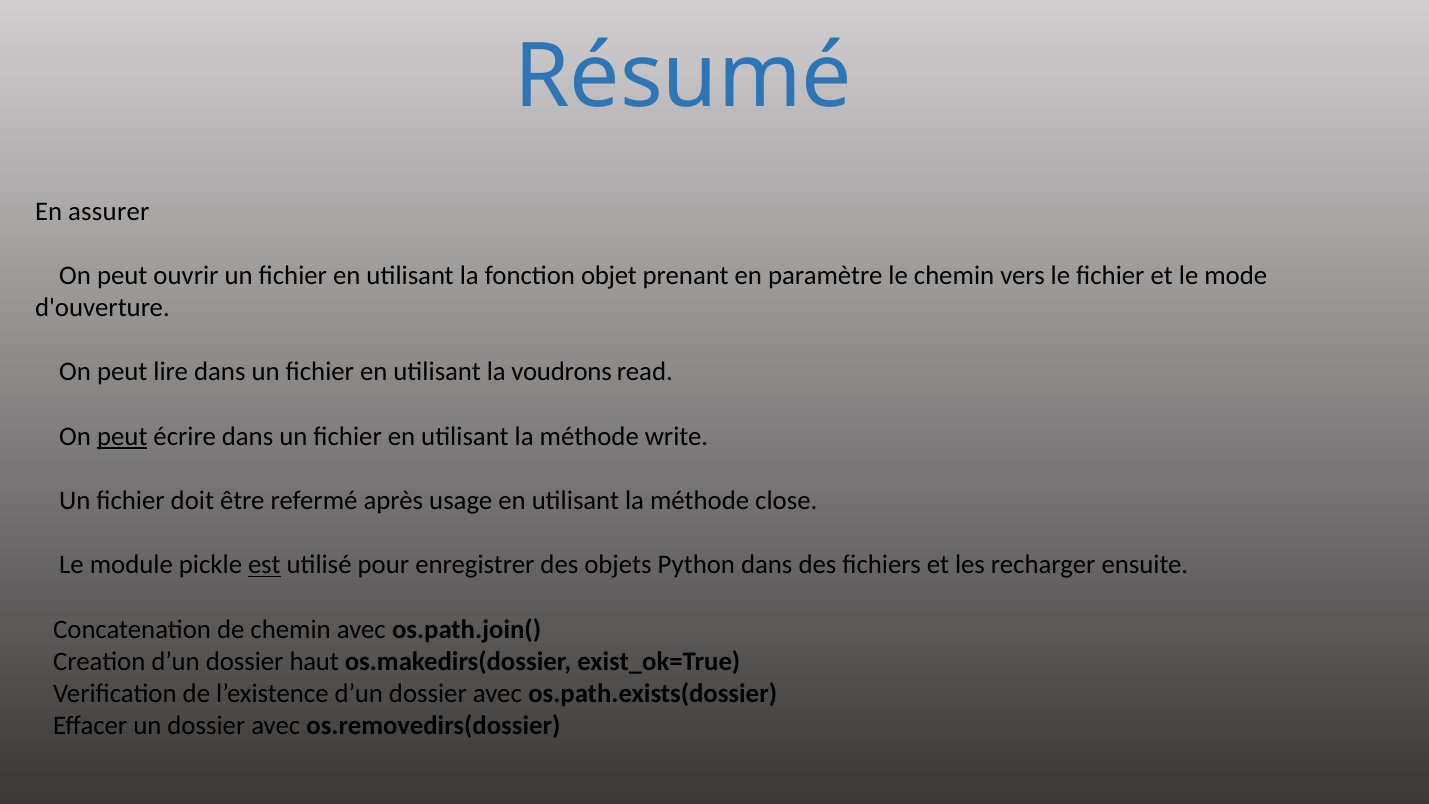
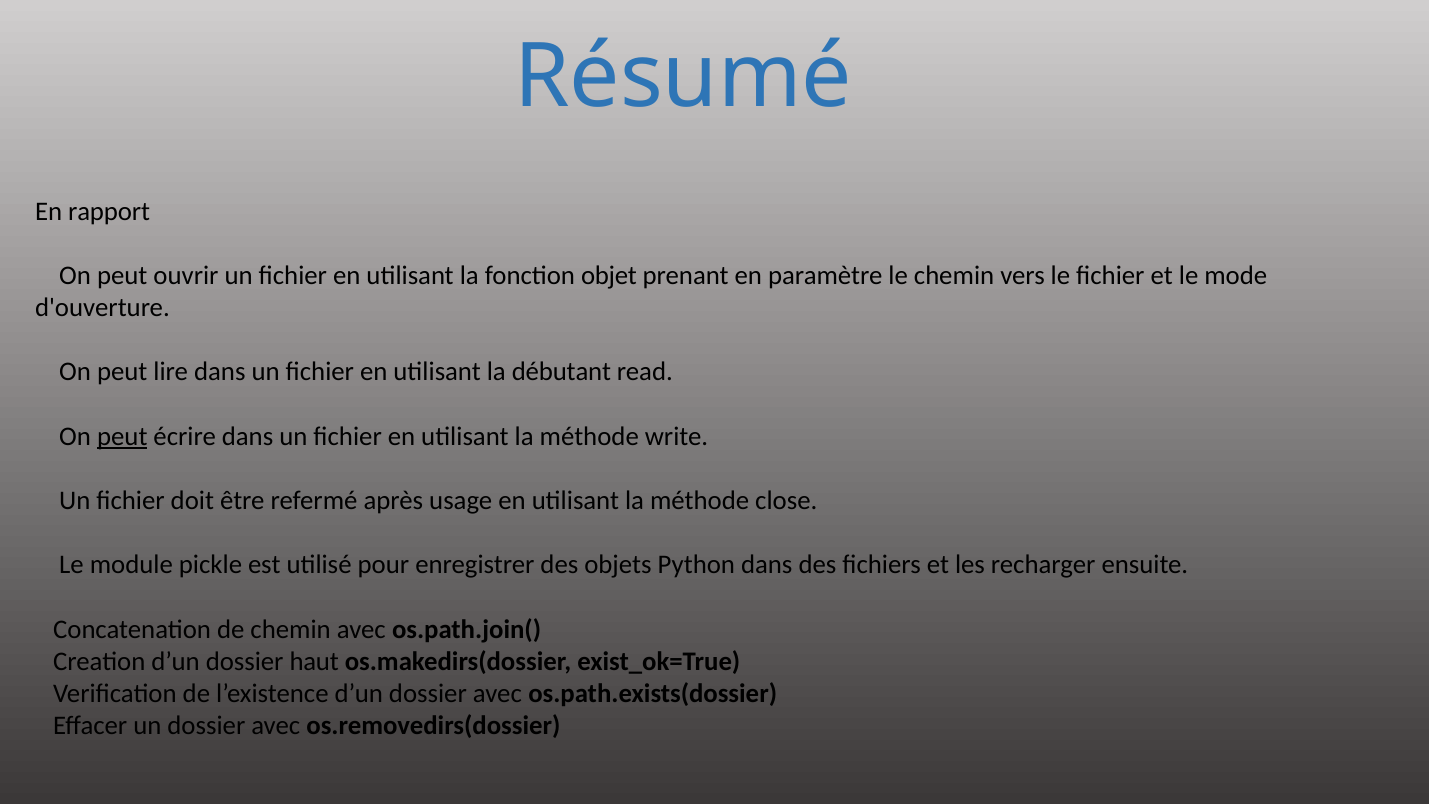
assurer: assurer -> rapport (109, 211)
voudrons: voudrons -> débutant (561, 372)
est underline: present -> none (264, 565)
